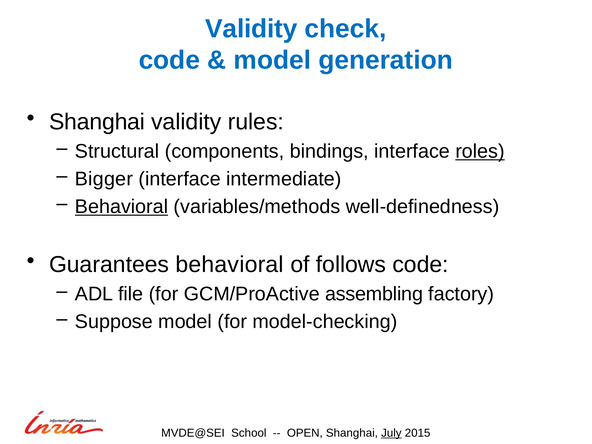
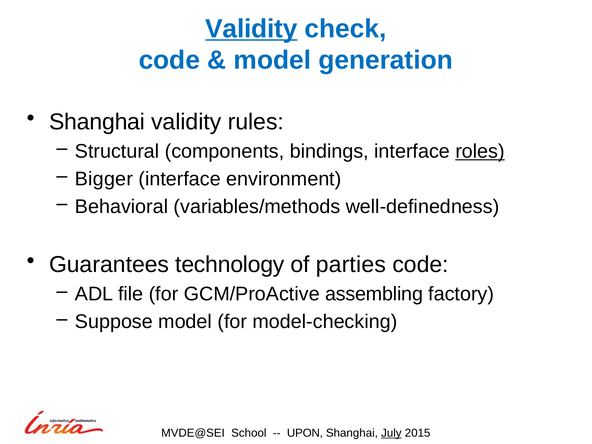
Validity underline: none -> present (251, 29)
intermediate: intermediate -> environment (284, 179)
Behavioral underline: present -> none (122, 207)
Guarantees behavioral: behavioral -> technology (230, 265)
follows: follows -> parties (351, 265)
OPEN: OPEN -> UPON (305, 433)
